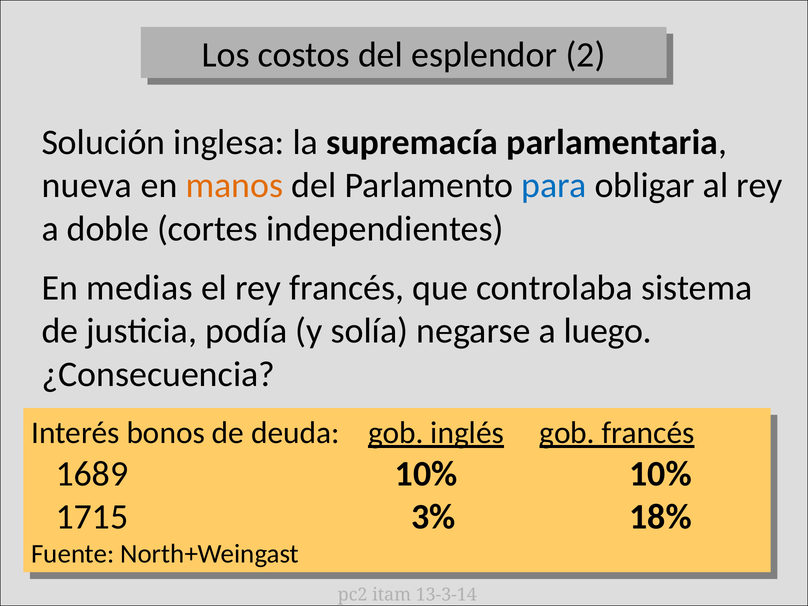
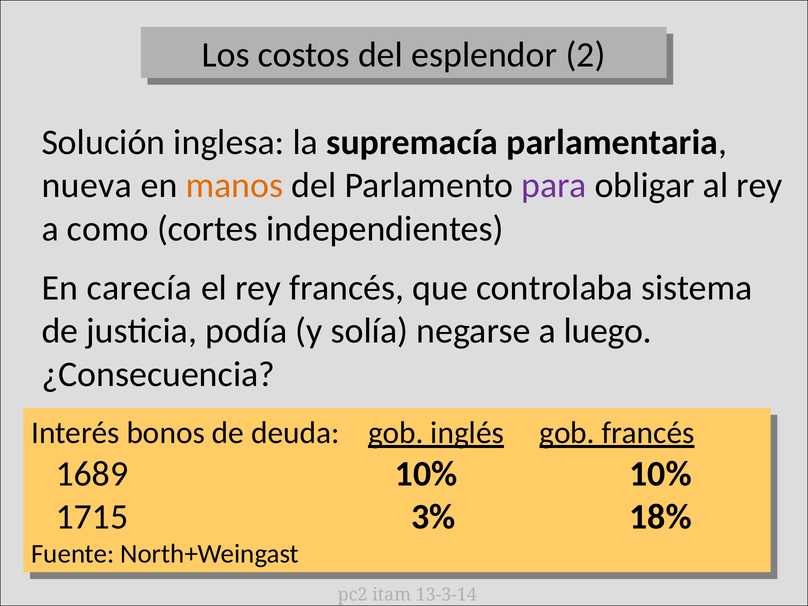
para colour: blue -> purple (554, 186)
doble: doble -> como (108, 229)
medias: medias -> carecía (139, 288)
